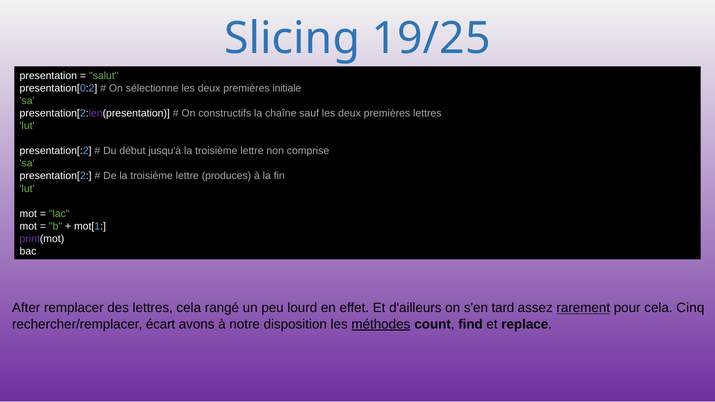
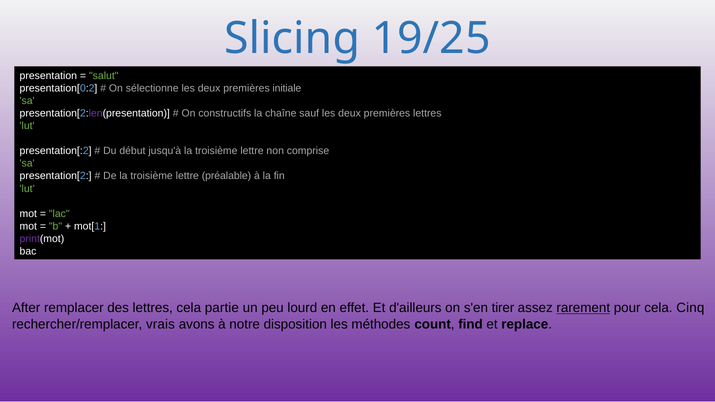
produces: produces -> préalable (226, 176)
rangé: rangé -> partie (222, 308)
tard: tard -> tirer (503, 308)
écart: écart -> vrais (160, 324)
méthodes underline: present -> none (381, 324)
